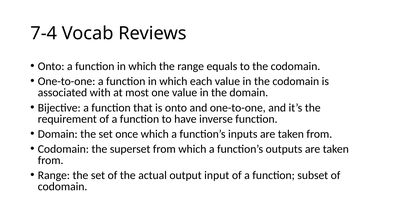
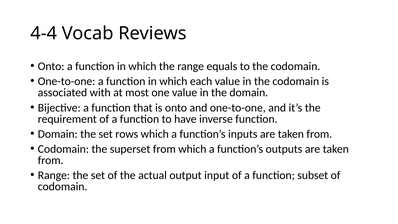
7-4: 7-4 -> 4-4 (44, 33)
once: once -> rows (127, 134)
